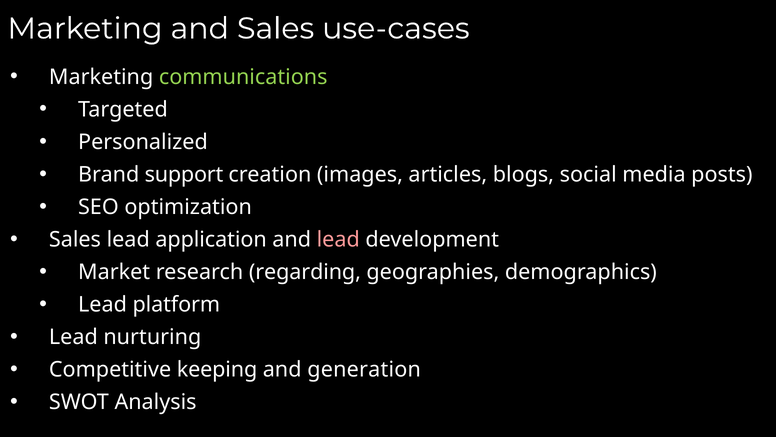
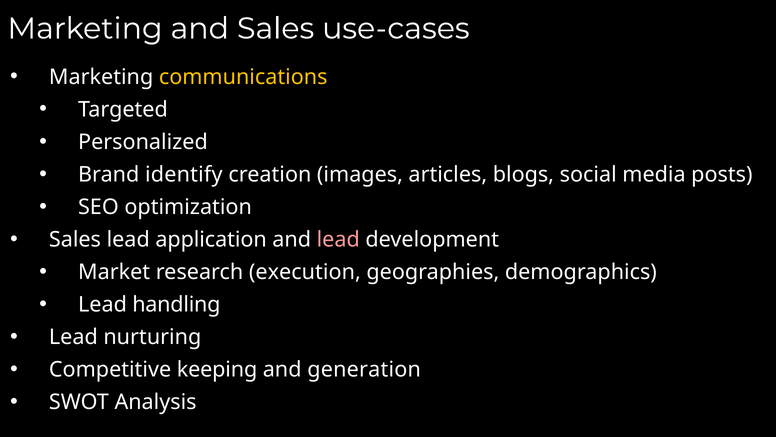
communications colour: light green -> yellow (243, 77)
support: support -> identify (184, 174)
regarding: regarding -> execution (305, 272)
platform: platform -> handling (176, 304)
